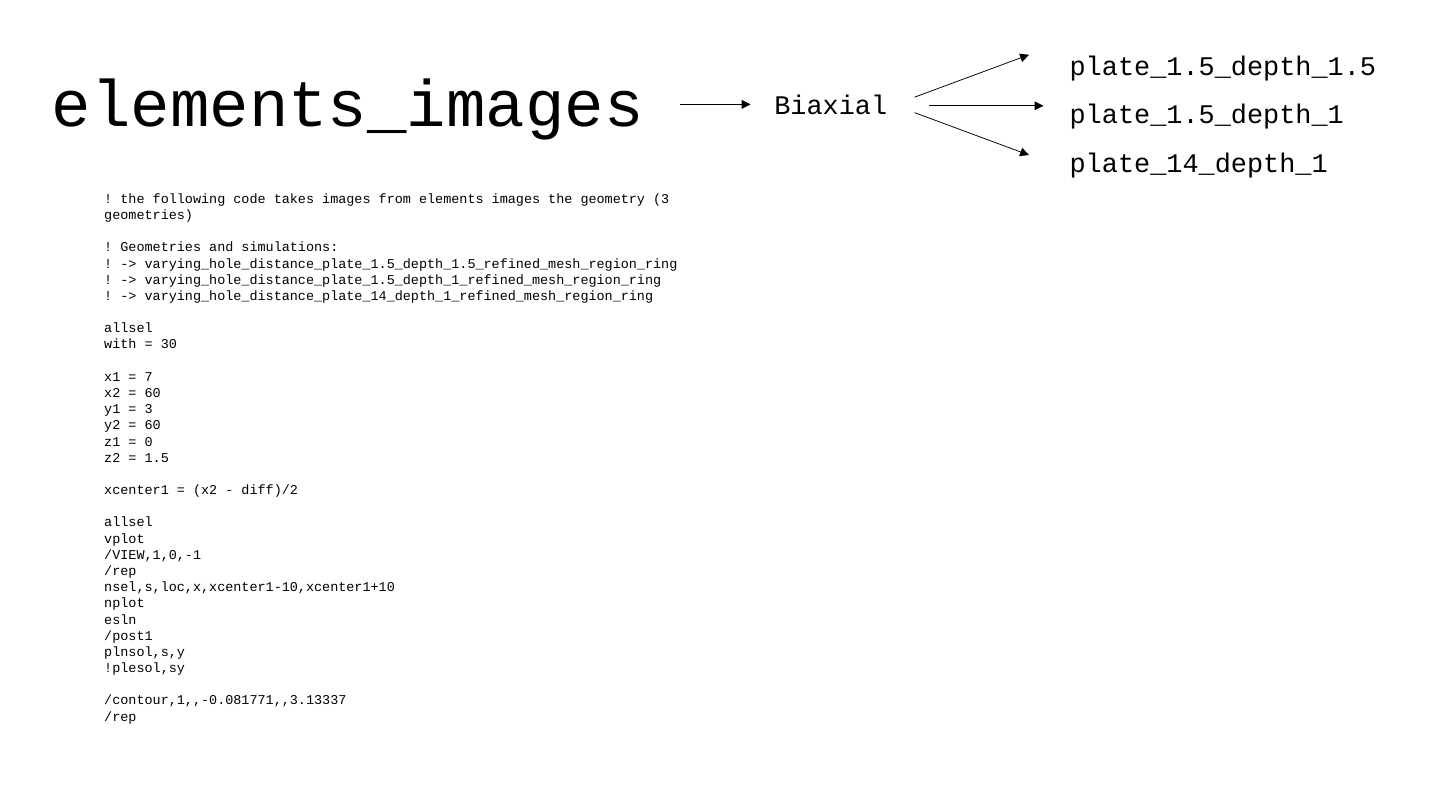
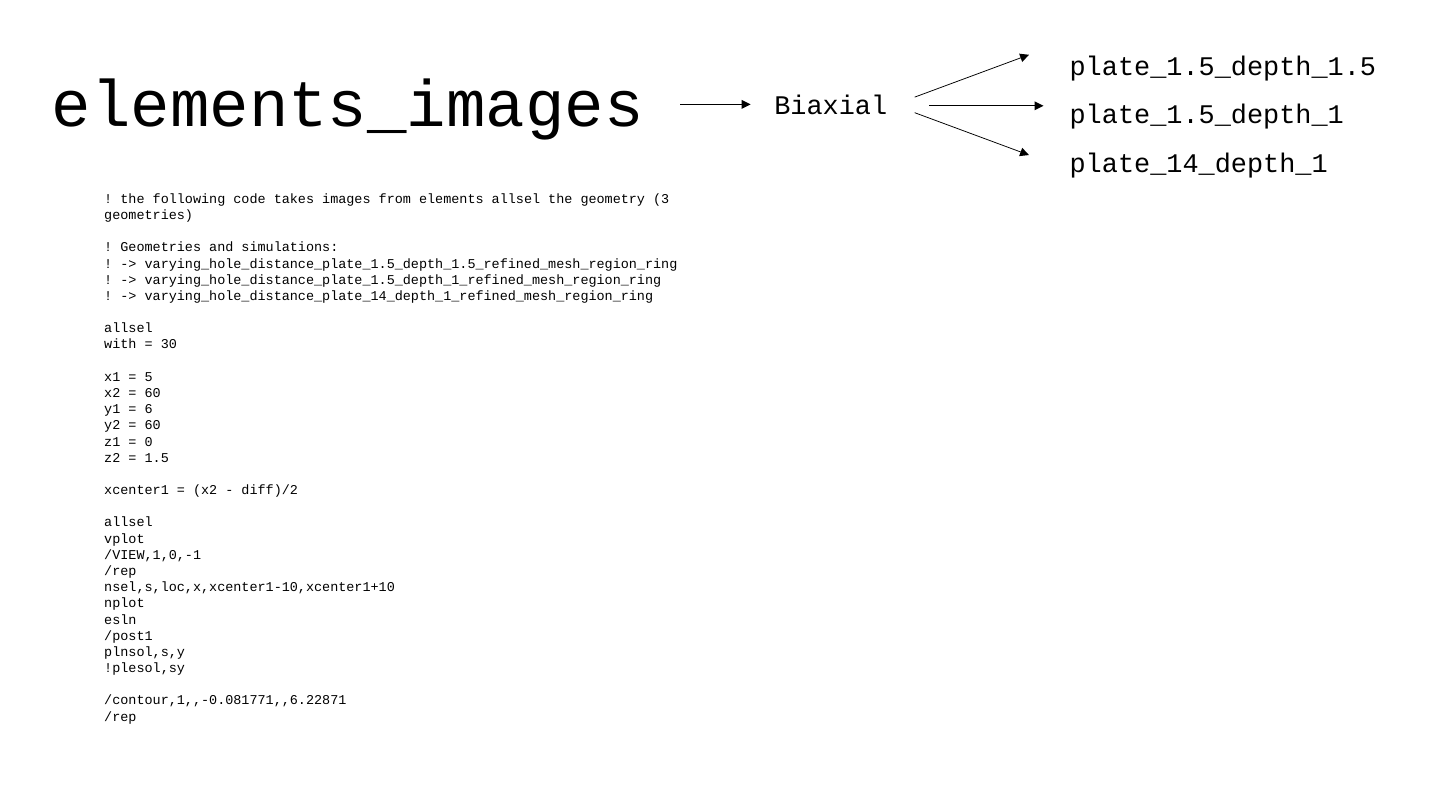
elements images: images -> allsel (516, 199)
7: 7 -> 5 (149, 377)
3: 3 -> 6 (149, 409)
/contour,1,,-0.081771,,3.13337: /contour,1,,-0.081771,,3.13337 -> /contour,1,,-0.081771,,6.22871 (225, 700)
